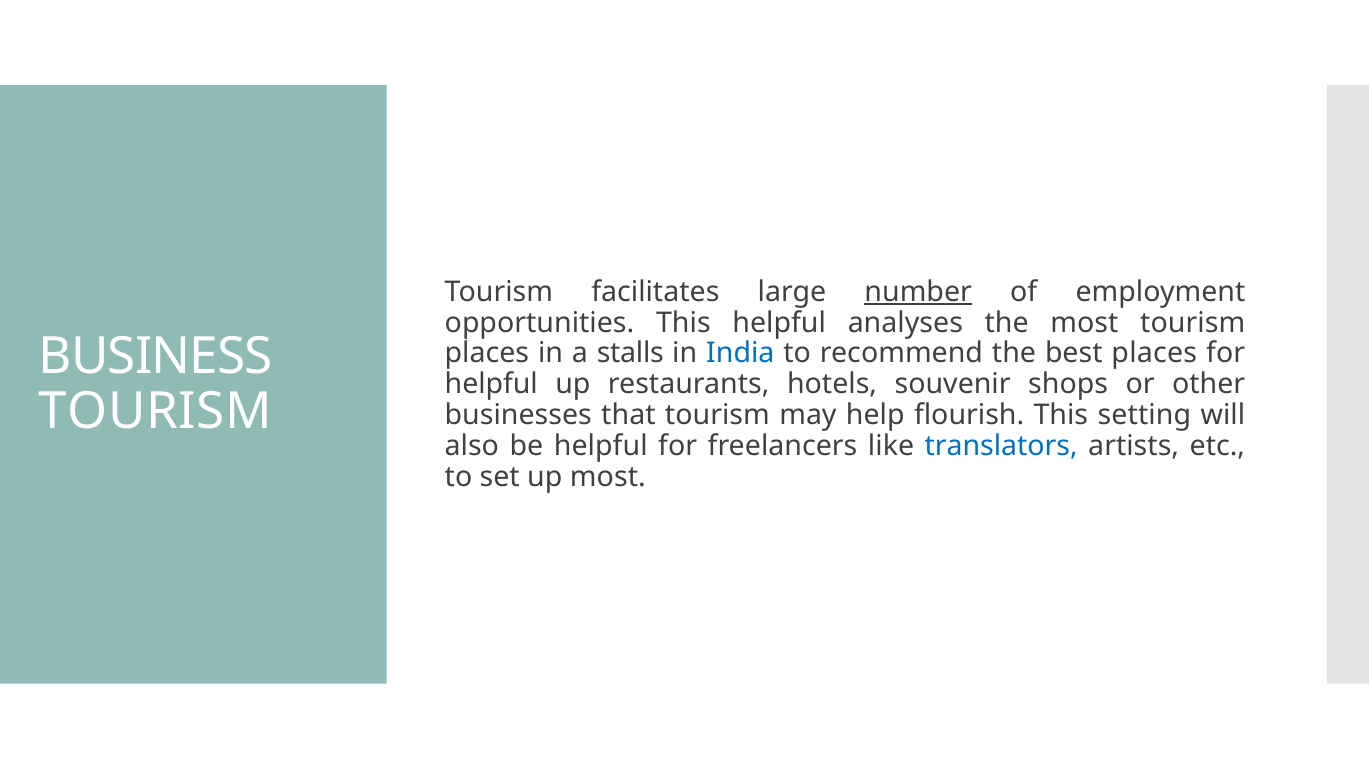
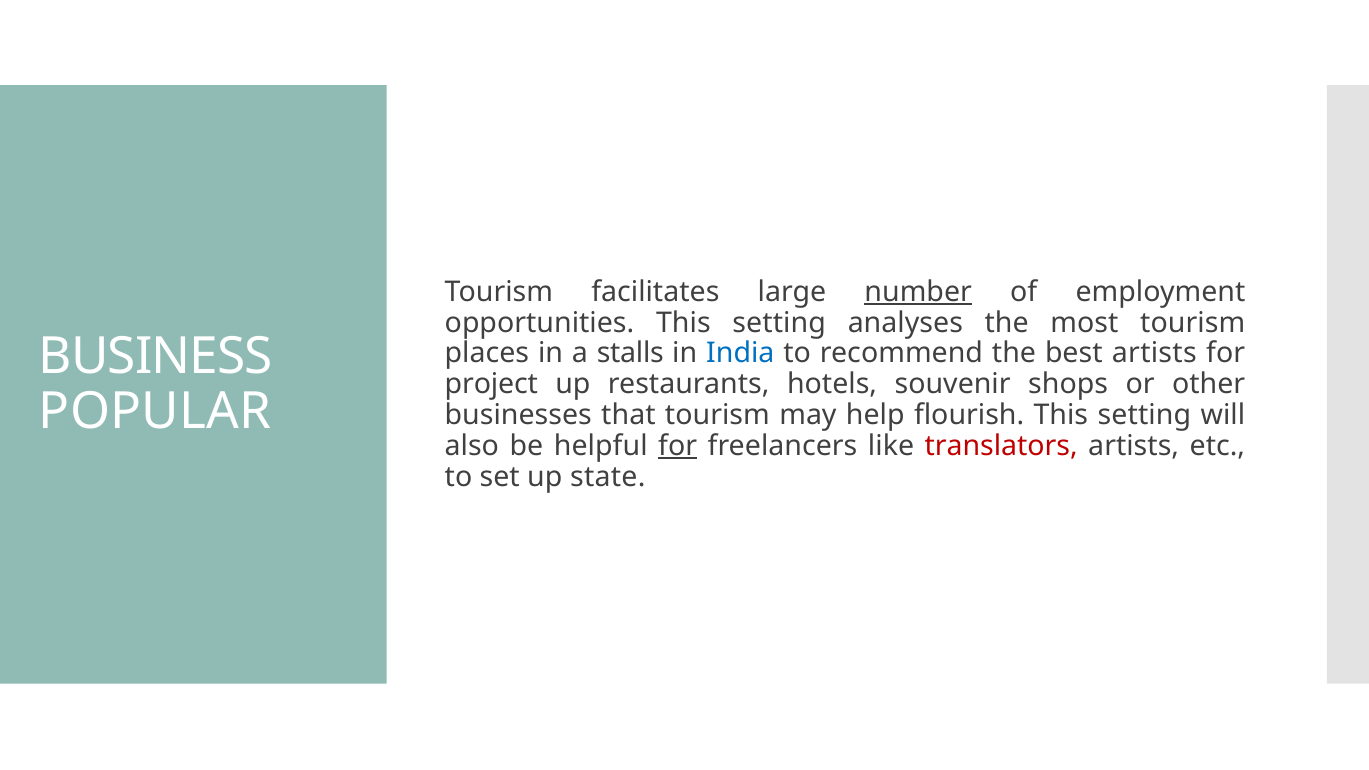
opportunities This helpful: helpful -> setting (779, 323)
best places: places -> artists (1154, 353)
helpful: helpful -> project (491, 384)
TOURISM: TOURISM -> POPULAR (155, 412)
for underline: none -> present (678, 446)
translators colour: blue -> red (1001, 446)
up most: most -> state (608, 477)
